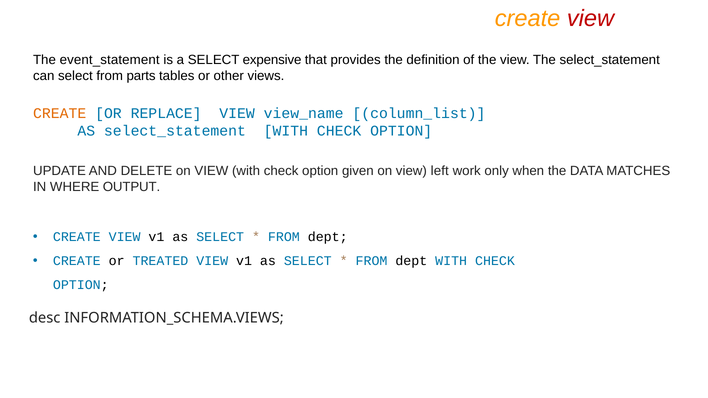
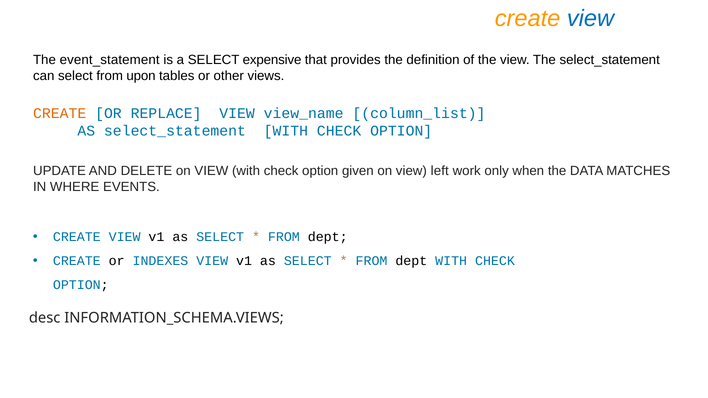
view colour: red -> blue (591, 18)
parts: parts -> upon (141, 76)
OUTPUT: OUTPUT -> EVENTS (131, 187)
TREATED: TREATED -> INDEXES (160, 261)
